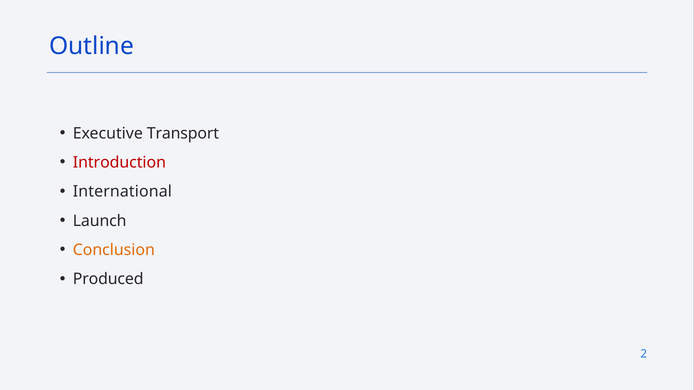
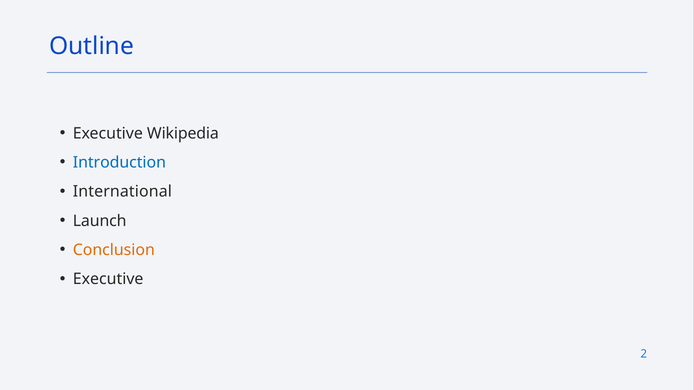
Transport: Transport -> Wikipedia (183, 134)
Introduction colour: red -> blue (119, 163)
Produced: Produced -> Executive (108, 279)
